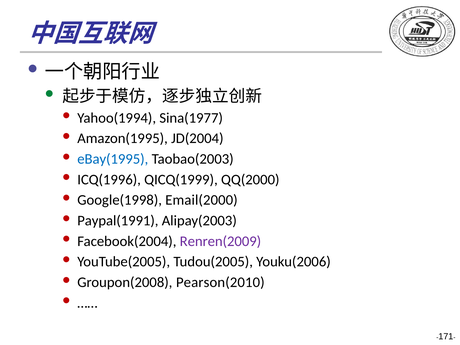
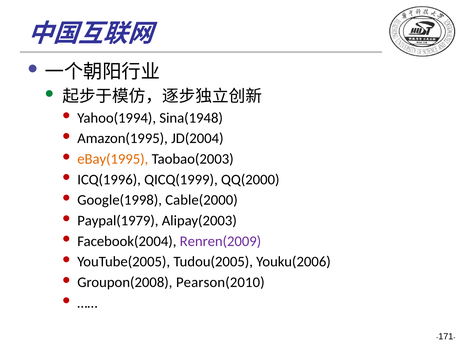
Sina(1977: Sina(1977 -> Sina(1948 (191, 118)
eBay(1995 colour: blue -> orange (113, 159)
Email(2000: Email(2000 -> Cable(2000 (202, 200)
Paypal(1991: Paypal(1991 -> Paypal(1979 (118, 221)
